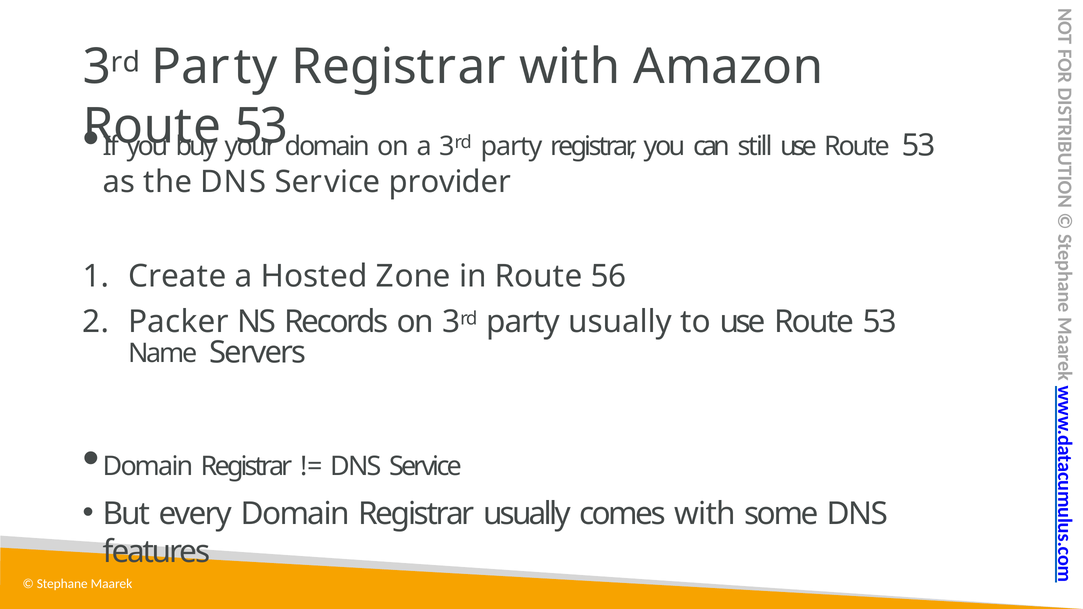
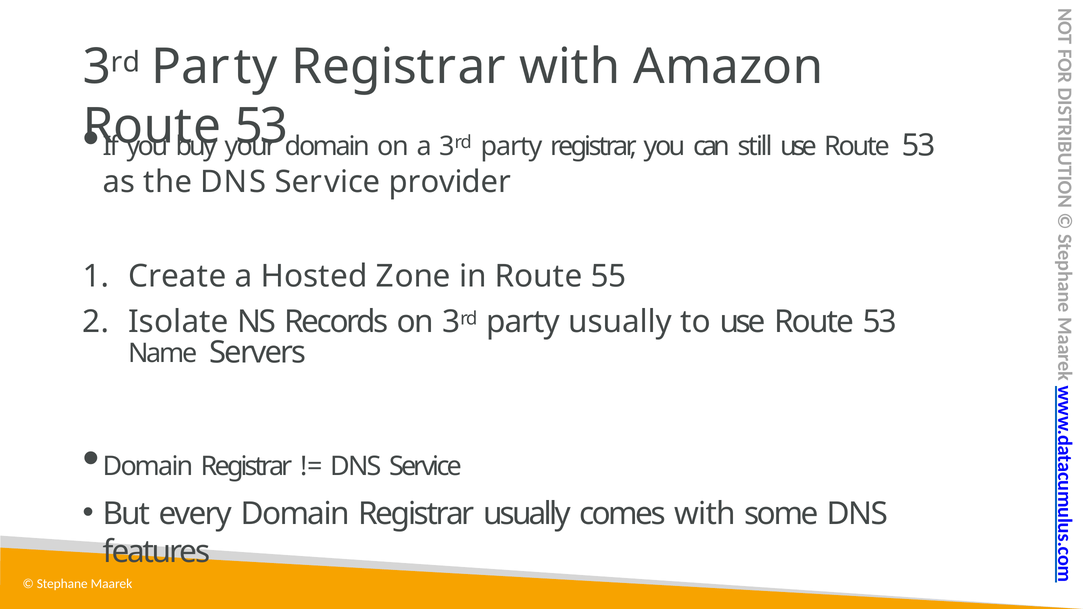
56: 56 -> 55 (608, 277)
Packer: Packer -> Isolate (178, 322)
